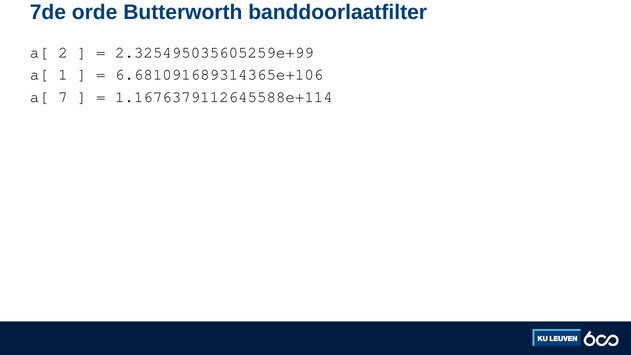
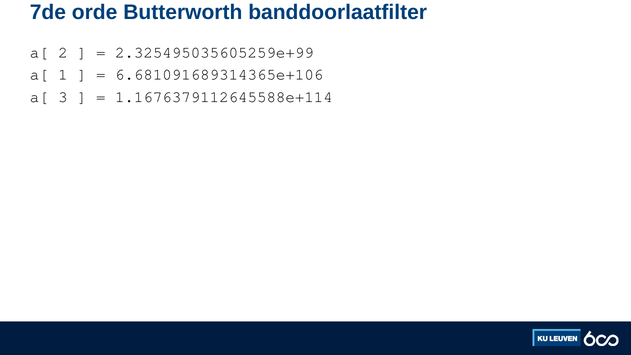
7: 7 -> 3 (63, 97)
